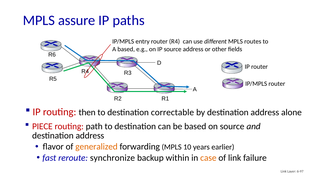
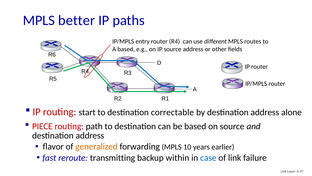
assure: assure -> better (77, 20)
then: then -> start (87, 112)
synchronize: synchronize -> transmitting (113, 157)
case colour: orange -> blue (208, 157)
